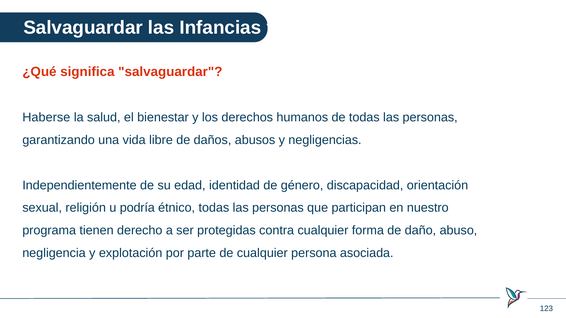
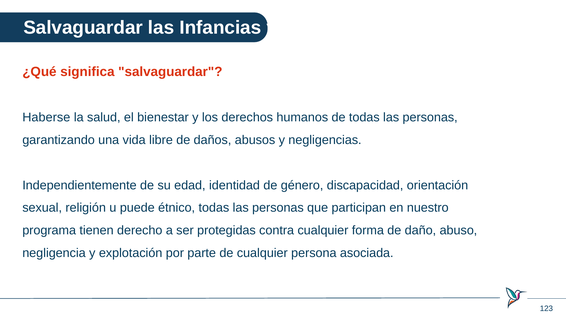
podría: podría -> puede (137, 208)
